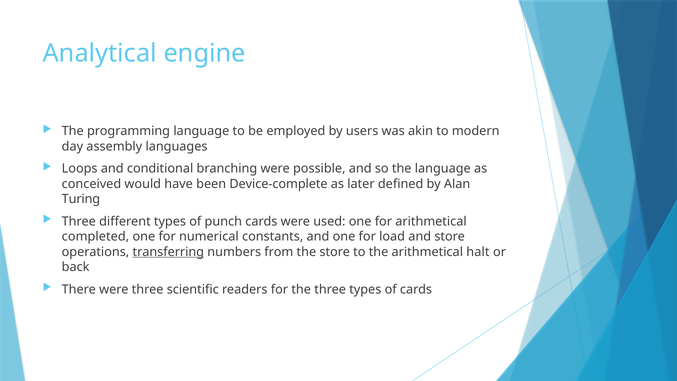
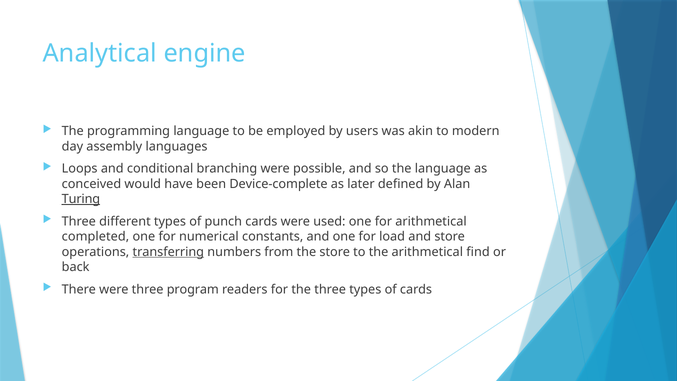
Turing underline: none -> present (81, 199)
halt: halt -> find (478, 252)
scientific: scientific -> program (193, 289)
